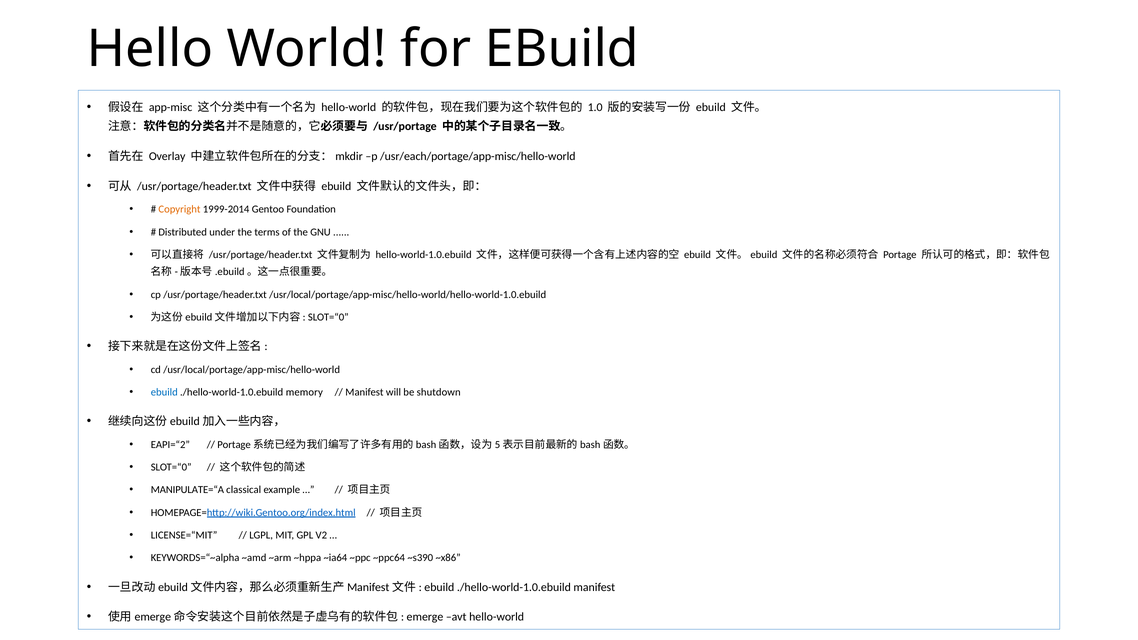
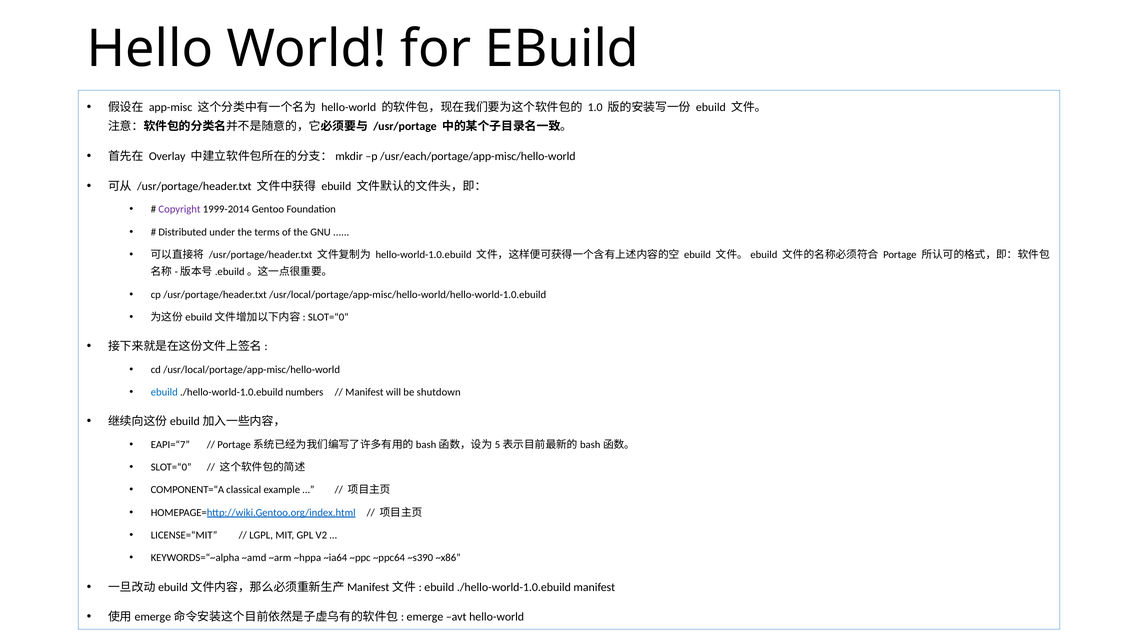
Copyright colour: orange -> purple (179, 209)
memory: memory -> numbers (304, 392)
EAPI=“2: EAPI=“2 -> EAPI=“7 (170, 445)
MANIPULATE=“A: MANIPULATE=“A -> COMPONENT=“A (187, 490)
